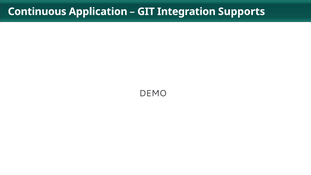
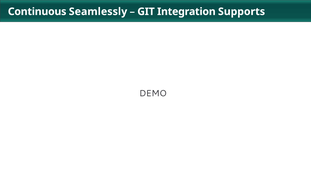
Application: Application -> Seamlessly (98, 12)
